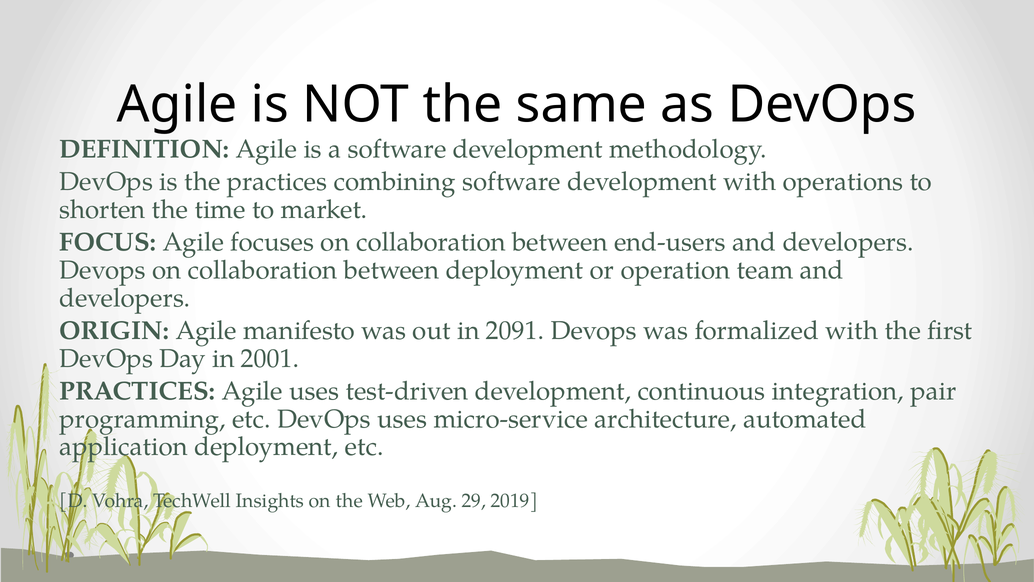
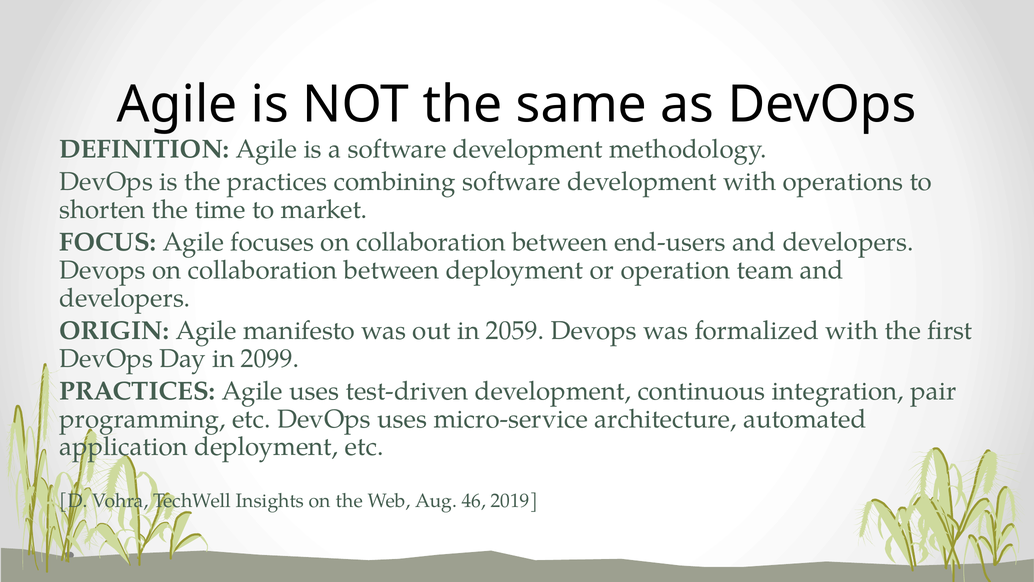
2091: 2091 -> 2059 (515, 330)
2001: 2001 -> 2099 (270, 358)
29: 29 -> 46 (474, 500)
